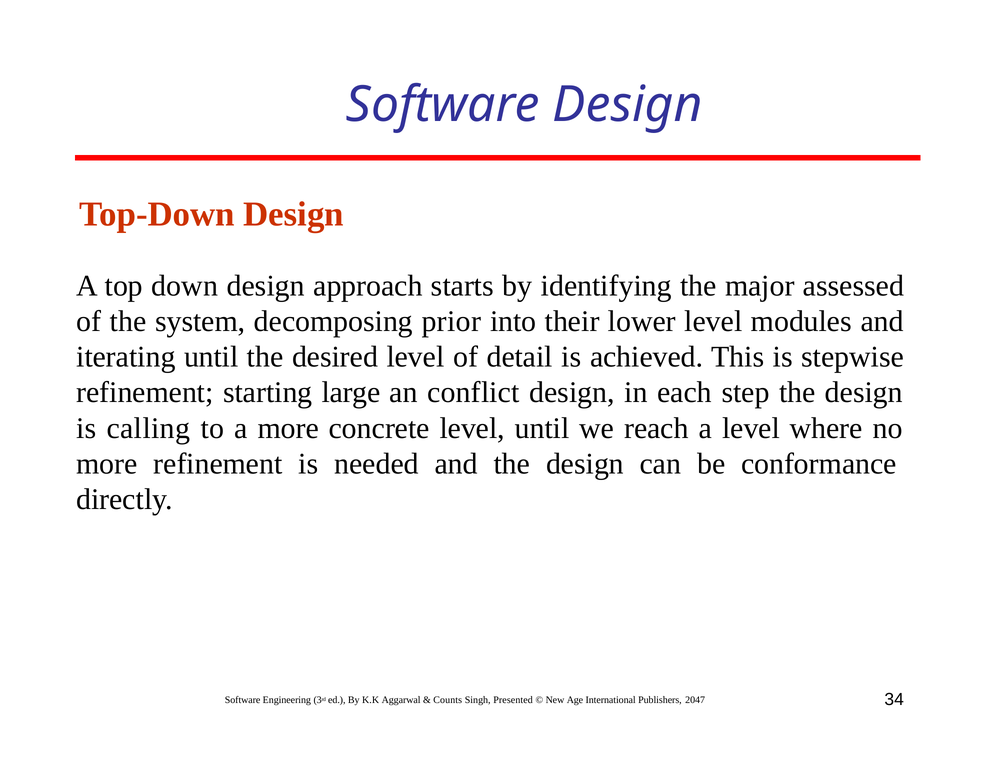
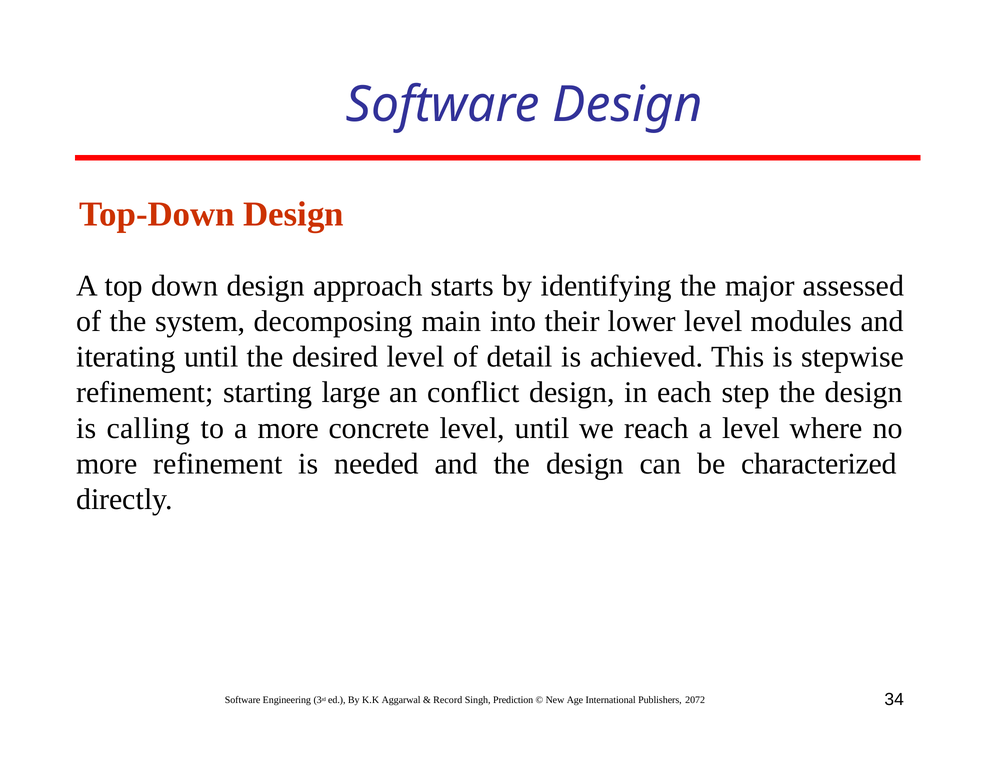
prior: prior -> main (451, 321)
conformance: conformance -> characterized (819, 463)
Counts: Counts -> Record (448, 699)
Presented: Presented -> Prediction (513, 699)
2047: 2047 -> 2072 (695, 699)
